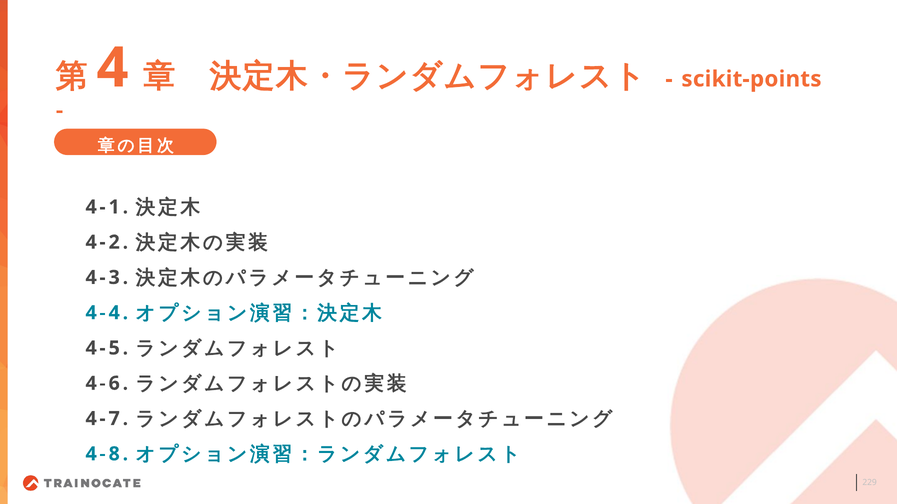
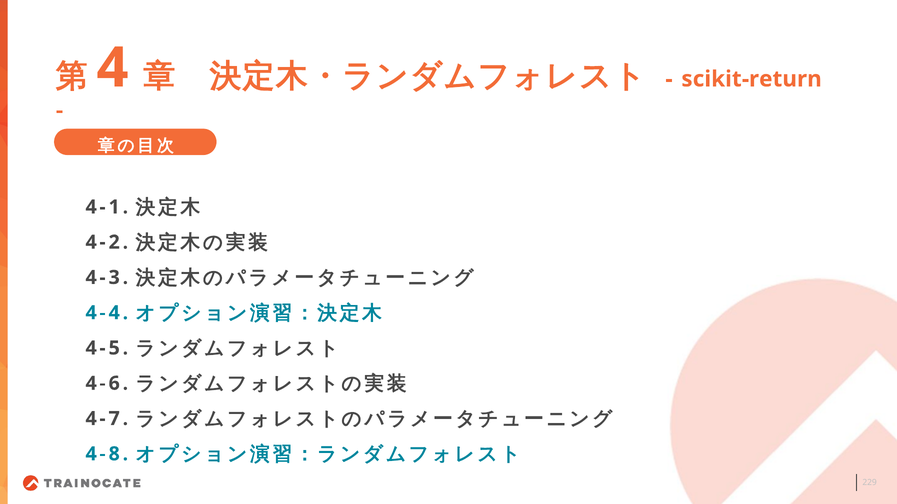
scikit-points: scikit-points -> scikit-return (752, 79)
